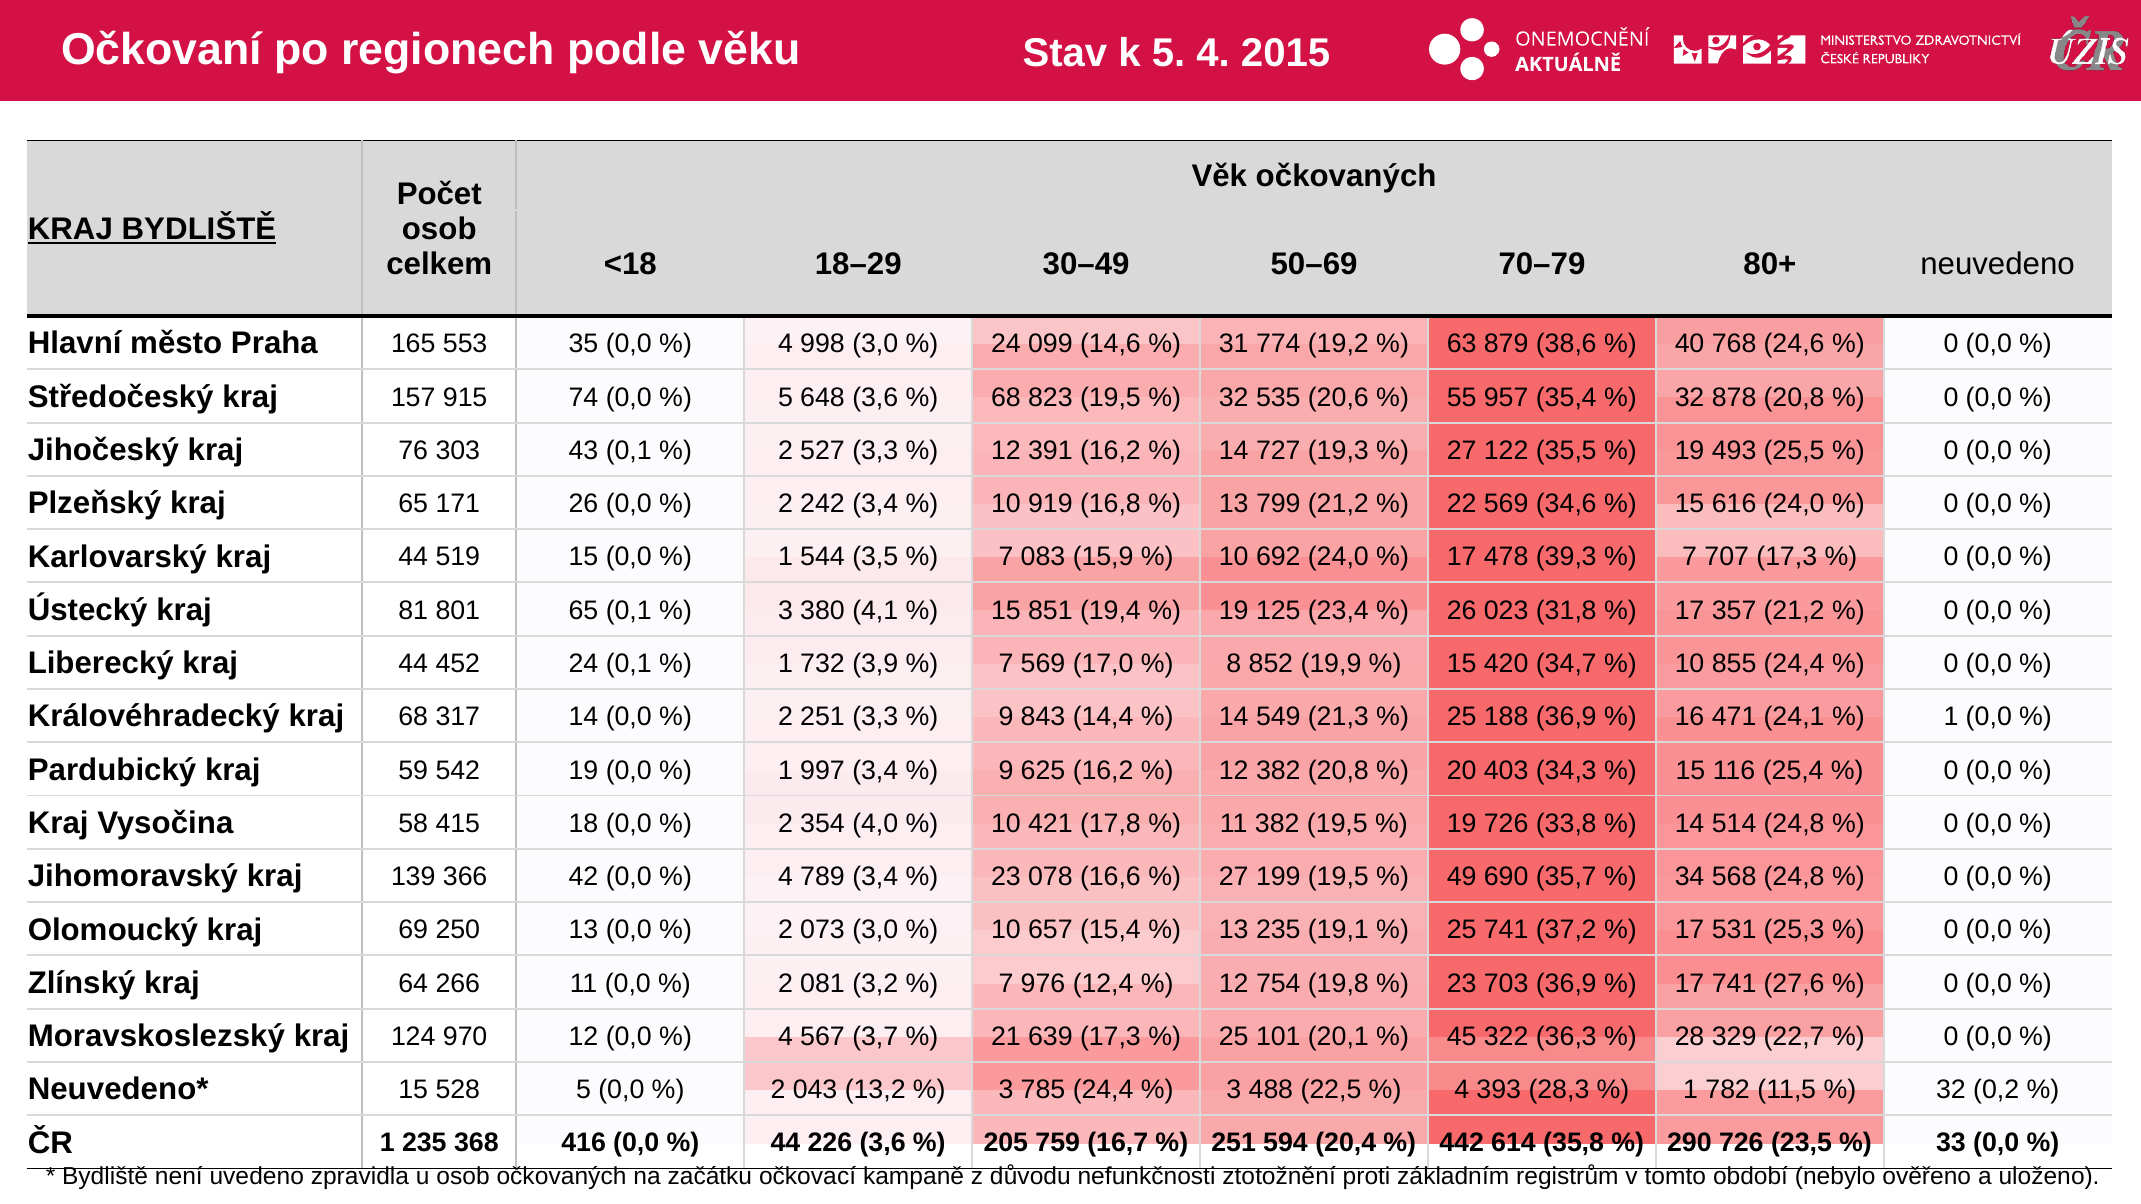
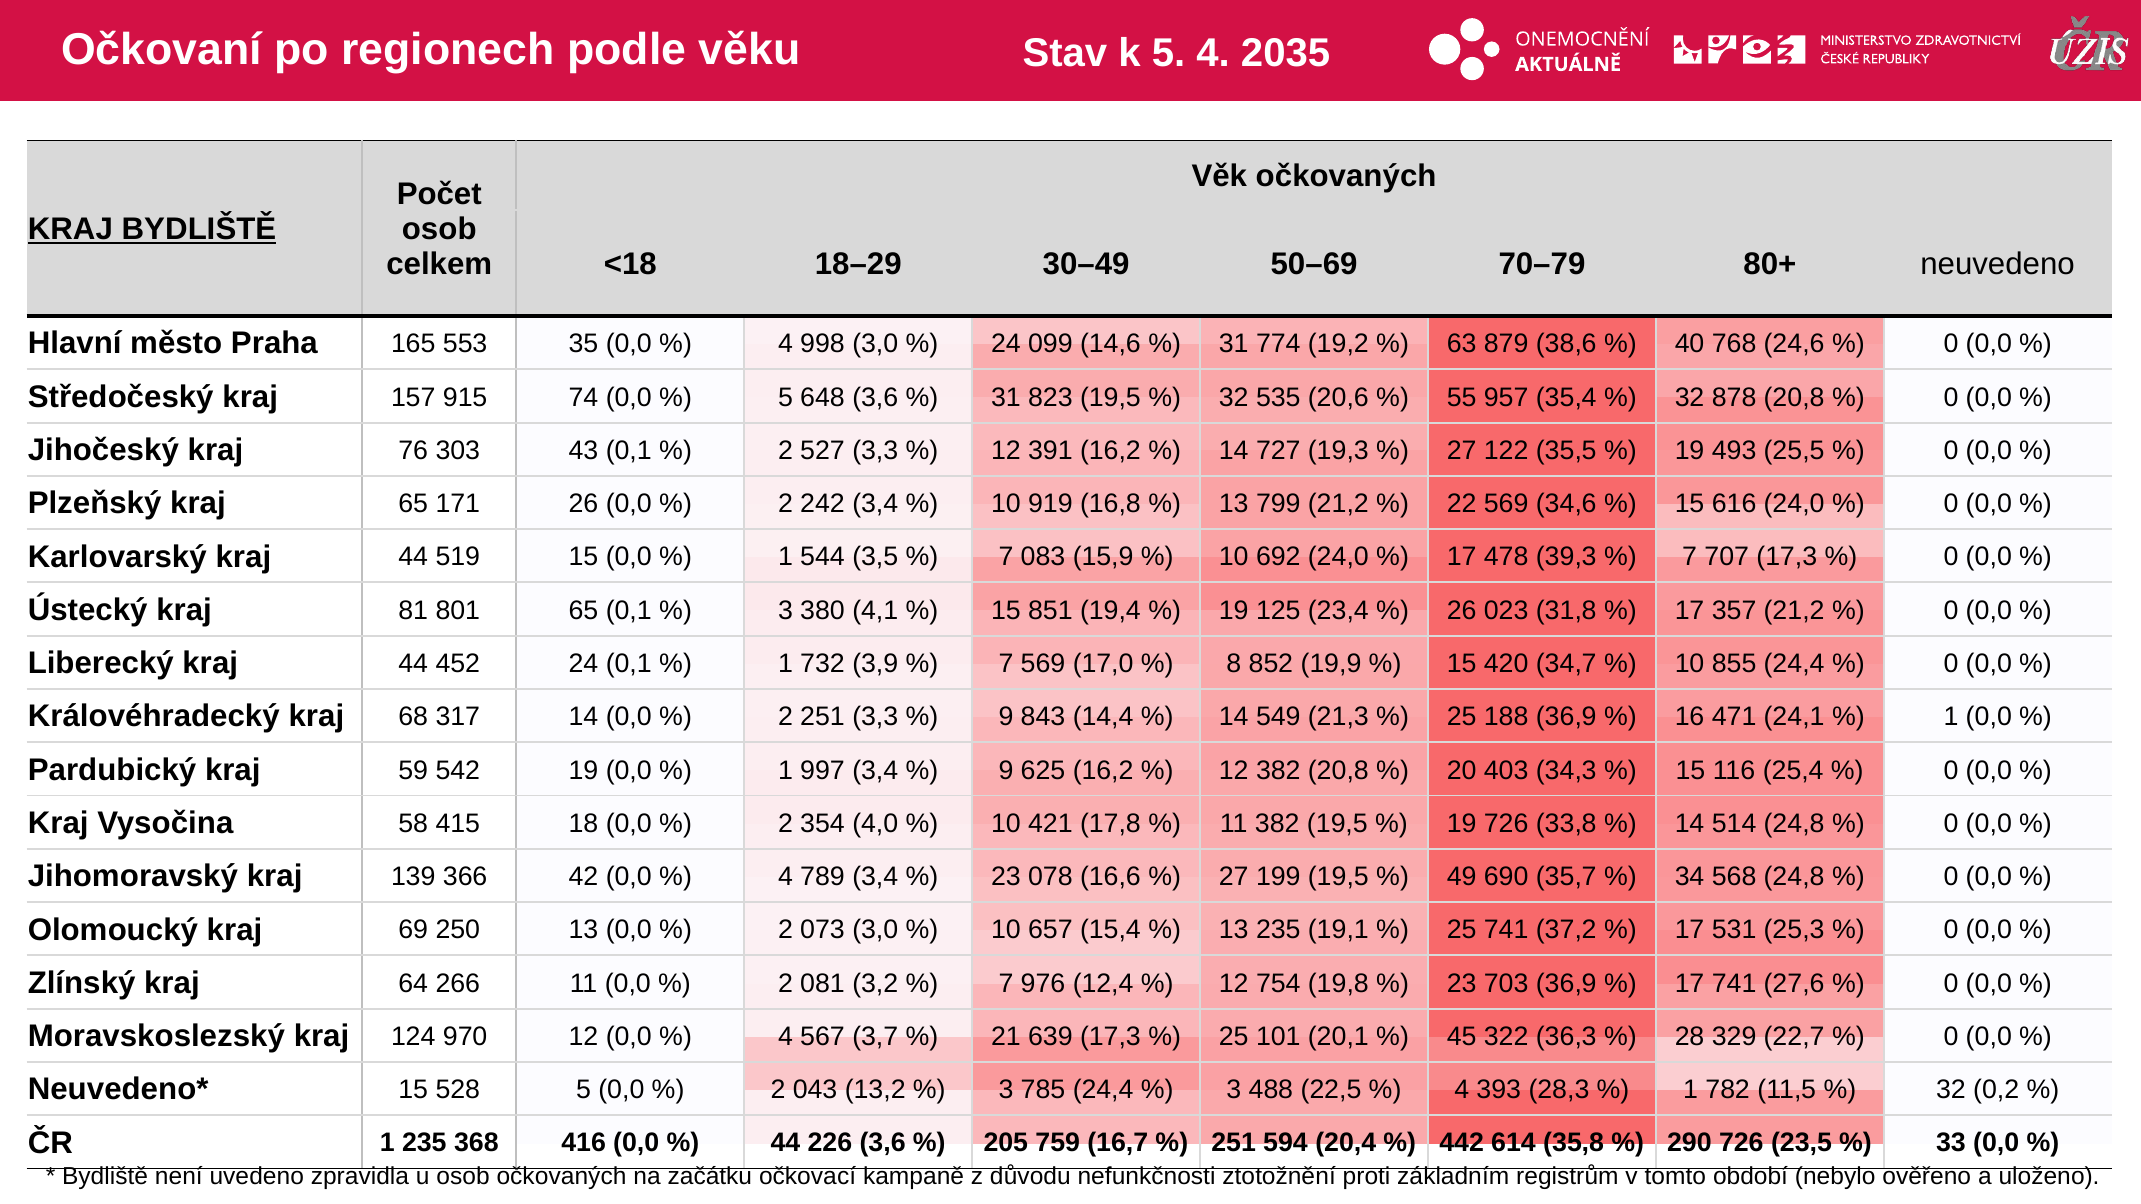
2015: 2015 -> 2035 (1286, 53)
68: 68 -> 31 (1006, 397)
